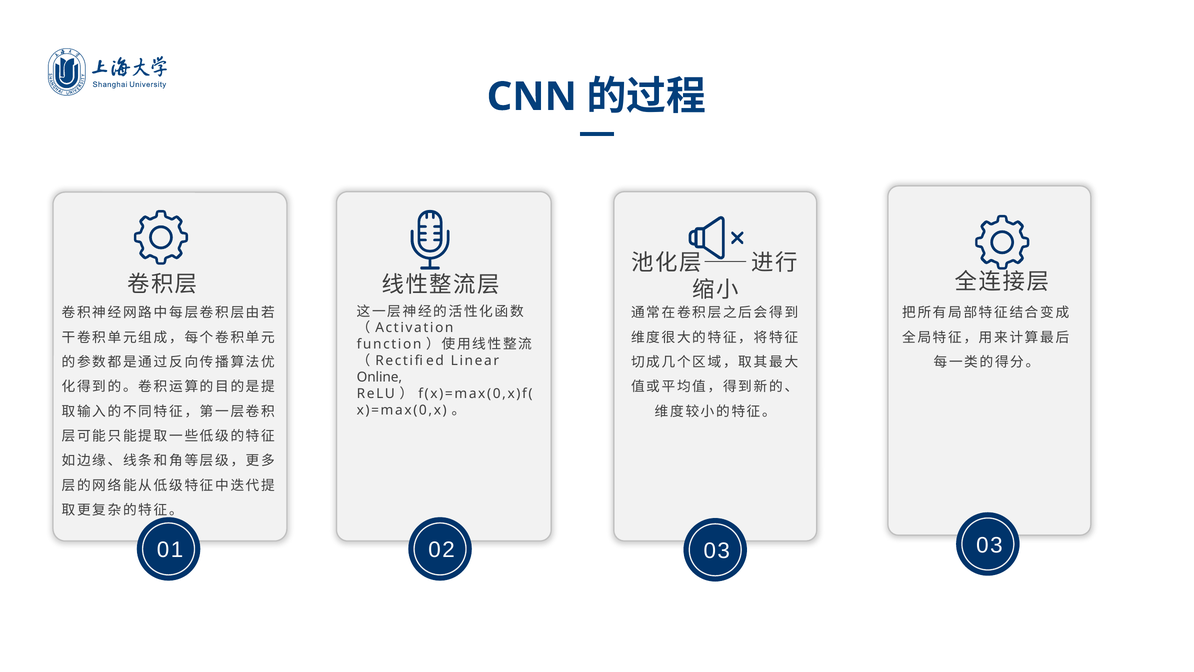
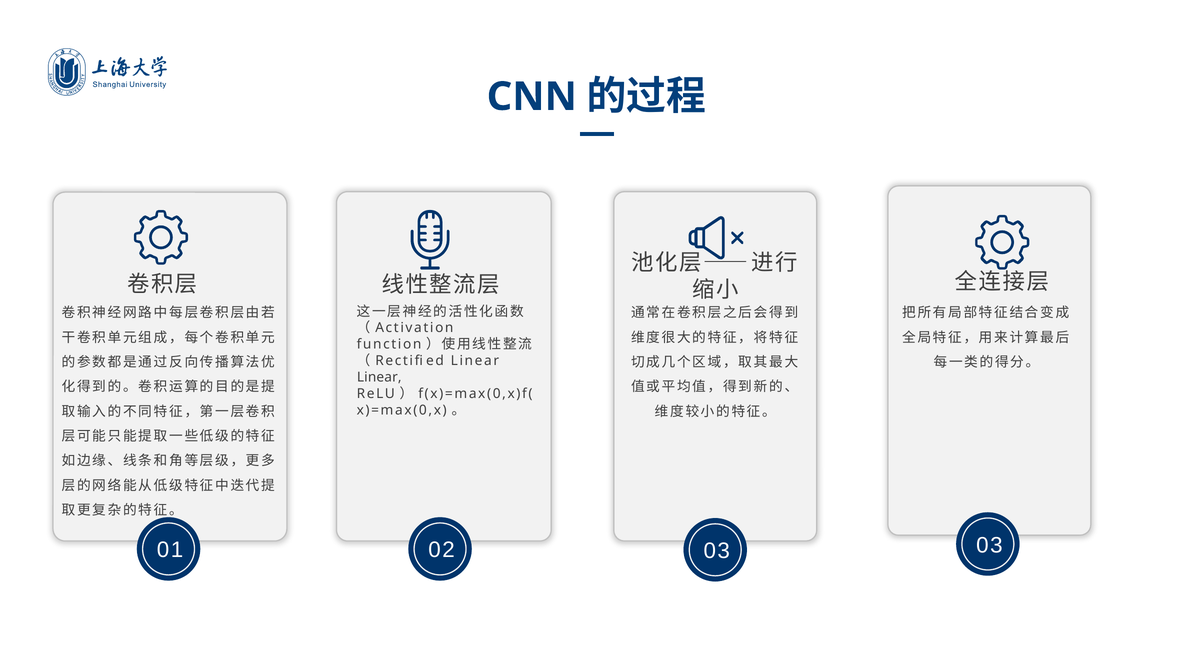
Online: Online -> Linear (379, 377)
